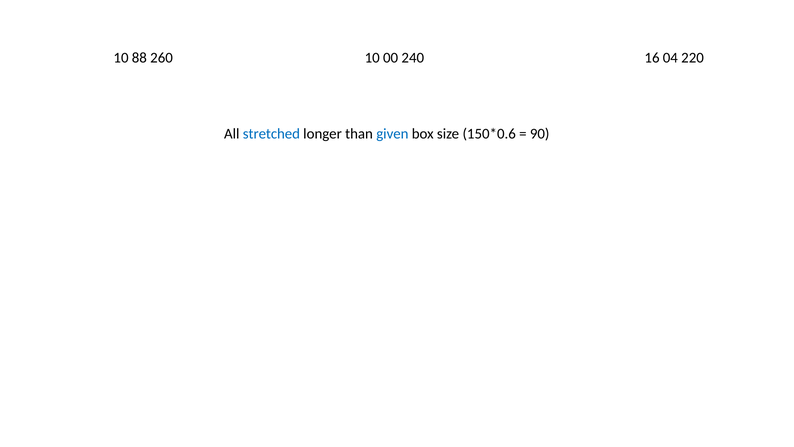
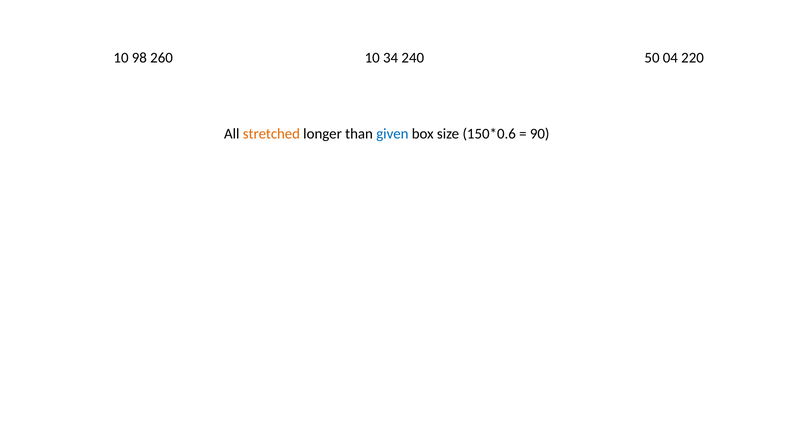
88: 88 -> 98 (139, 58)
00: 00 -> 34 (391, 58)
16: 16 -> 50 (652, 58)
stretched colour: blue -> orange (271, 134)
